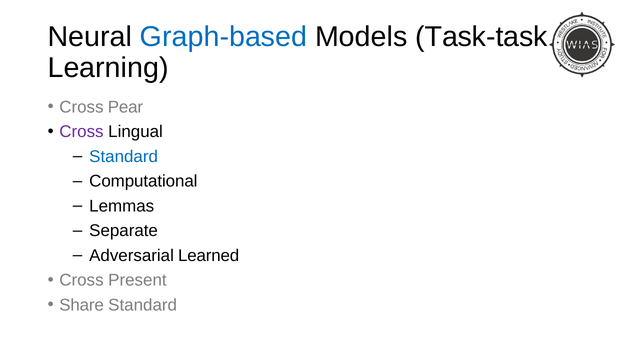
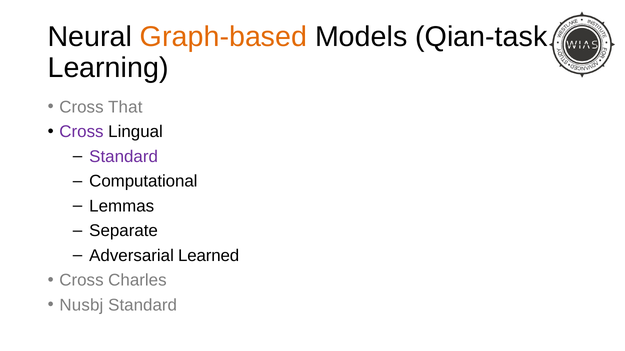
Graph-based colour: blue -> orange (224, 37)
Task-task: Task-task -> Qian-task (481, 37)
Pear: Pear -> That (125, 107)
Standard colour: blue -> purple (124, 157)
Present: Present -> Charles (137, 281)
Share: Share -> Nusbj (81, 305)
